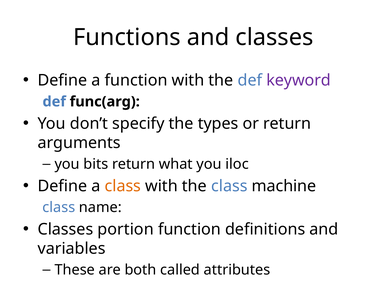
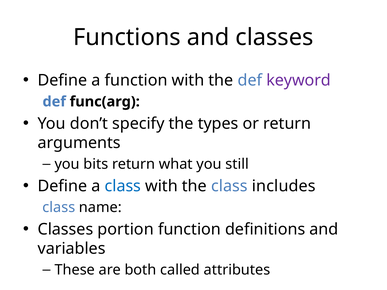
iloc: iloc -> still (237, 164)
class colour: orange -> blue (123, 186)
machine: machine -> includes (284, 186)
